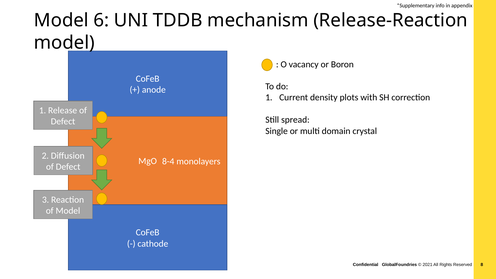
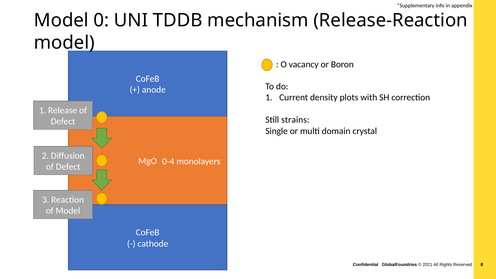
6: 6 -> 0 (101, 20)
spread: spread -> strains (295, 120)
8-4: 8-4 -> 0-4 (168, 161)
